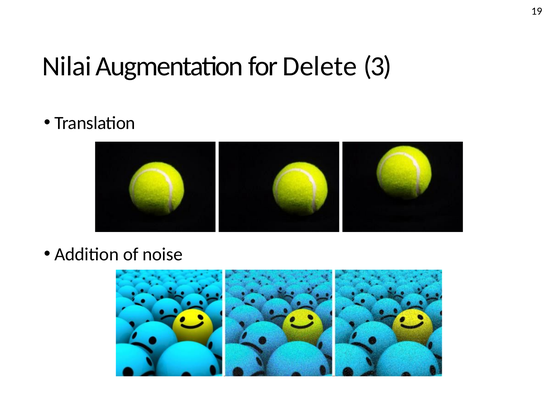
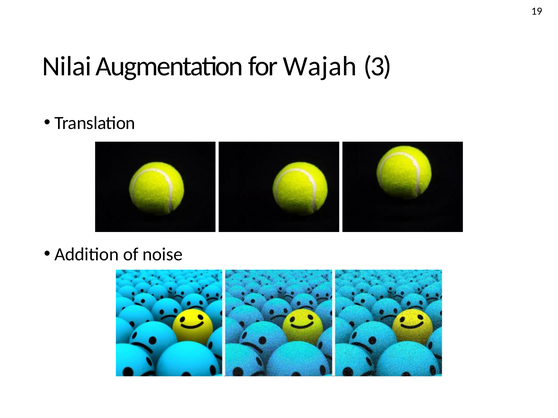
Delete: Delete -> Wajah (320, 66)
